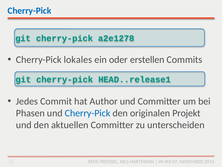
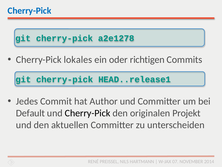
erstellen: erstellen -> richtigen (147, 60)
Phasen: Phasen -> Default (30, 113)
Cherry-Pick colour: blue -> black (88, 113)
